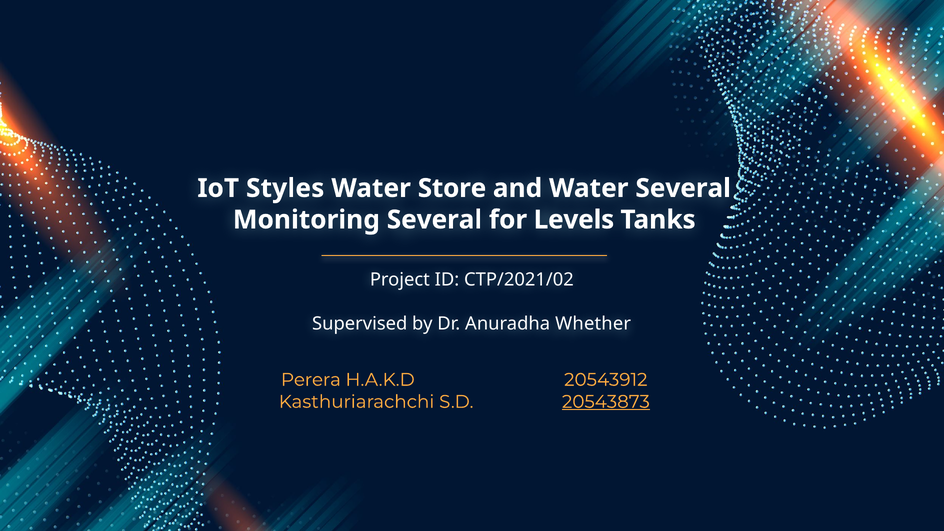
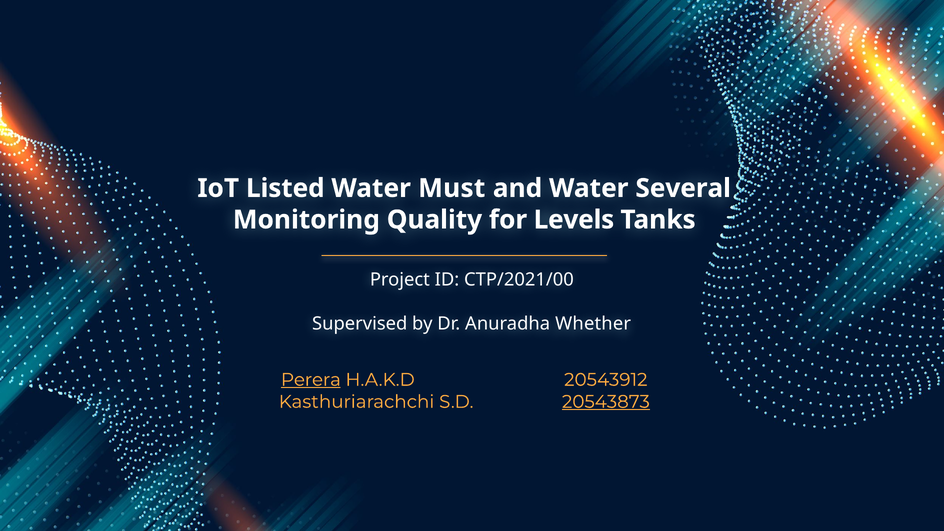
Styles: Styles -> Listed (285, 188)
Store: Store -> Must (452, 188)
Monitoring Several: Several -> Quality (434, 220)
CTP/2021/02: CTP/2021/02 -> CTP/2021/00 (519, 280)
Perera underline: none -> present (311, 380)
